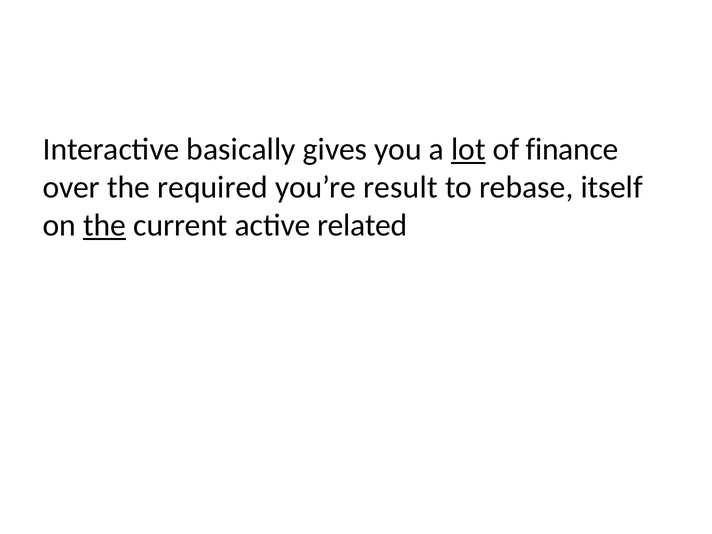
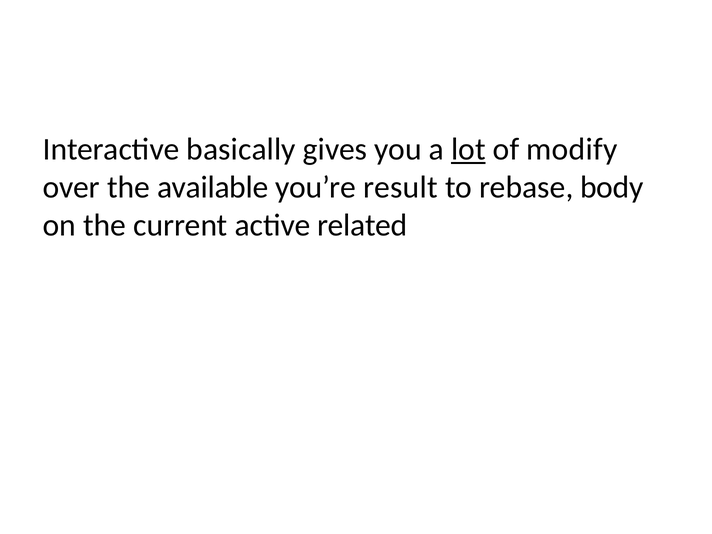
finance: finance -> modify (572, 149)
required: required -> available (213, 187)
itself: itself -> body (612, 187)
the underline: present -> none (105, 225)
